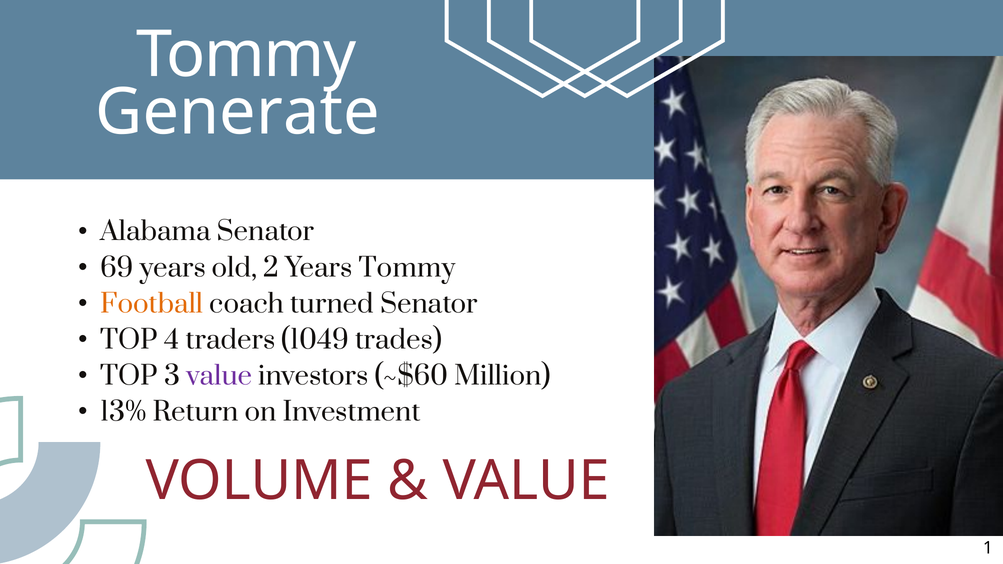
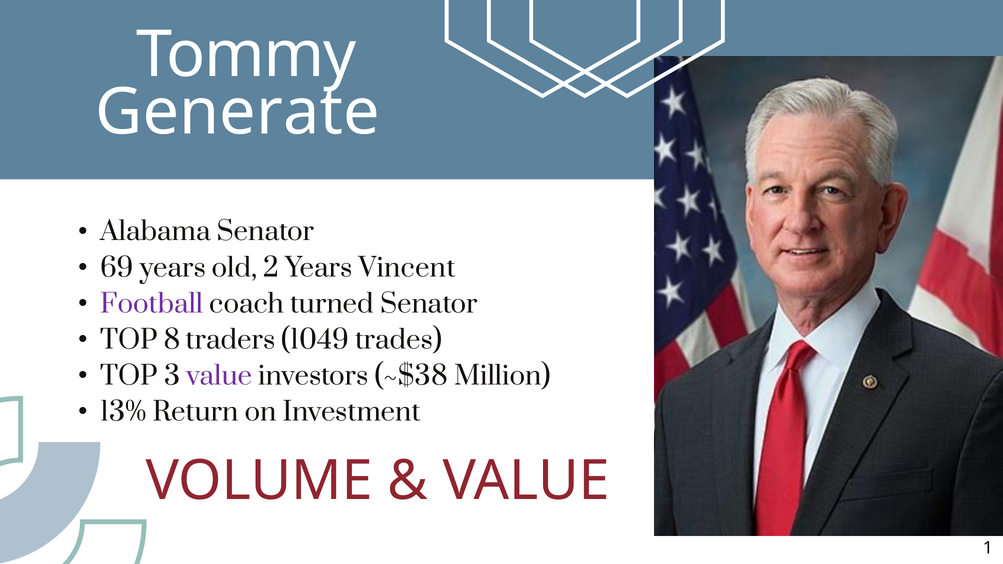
Years Tommy: Tommy -> Vincent (407, 268)
Football colour: orange -> purple (152, 304)
4: 4 -> 8 (172, 340)
~$60: ~$60 -> ~$38 (411, 376)
